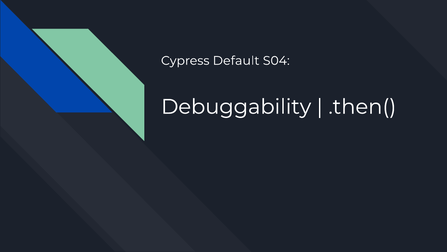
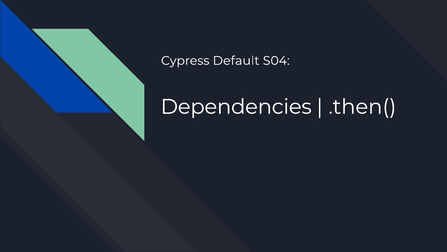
Debuggability: Debuggability -> Dependencies (236, 107)
